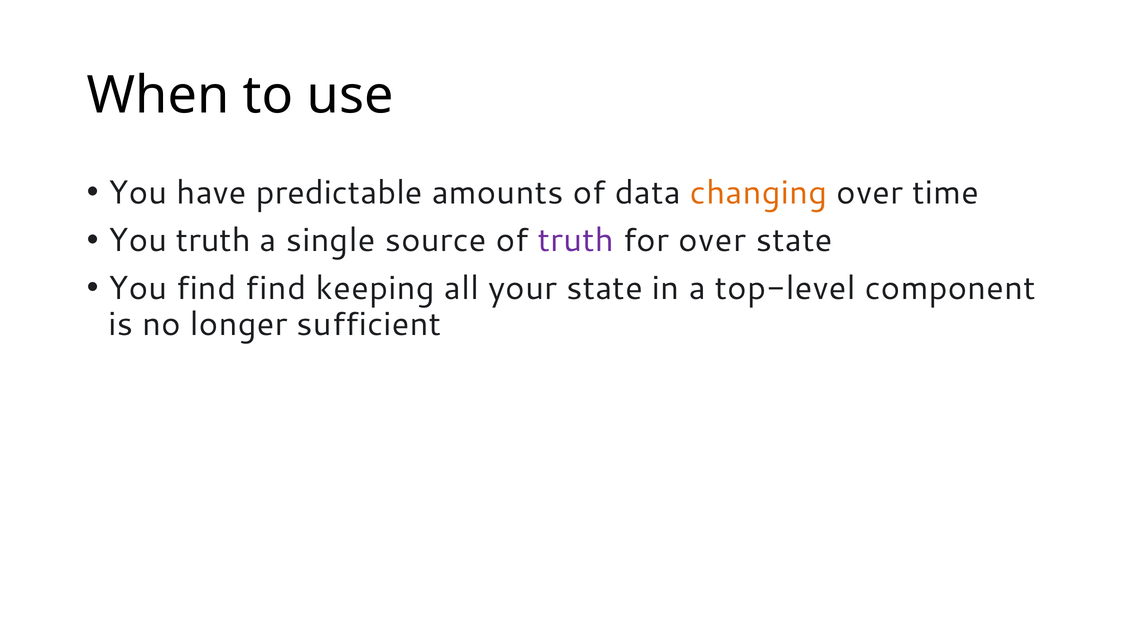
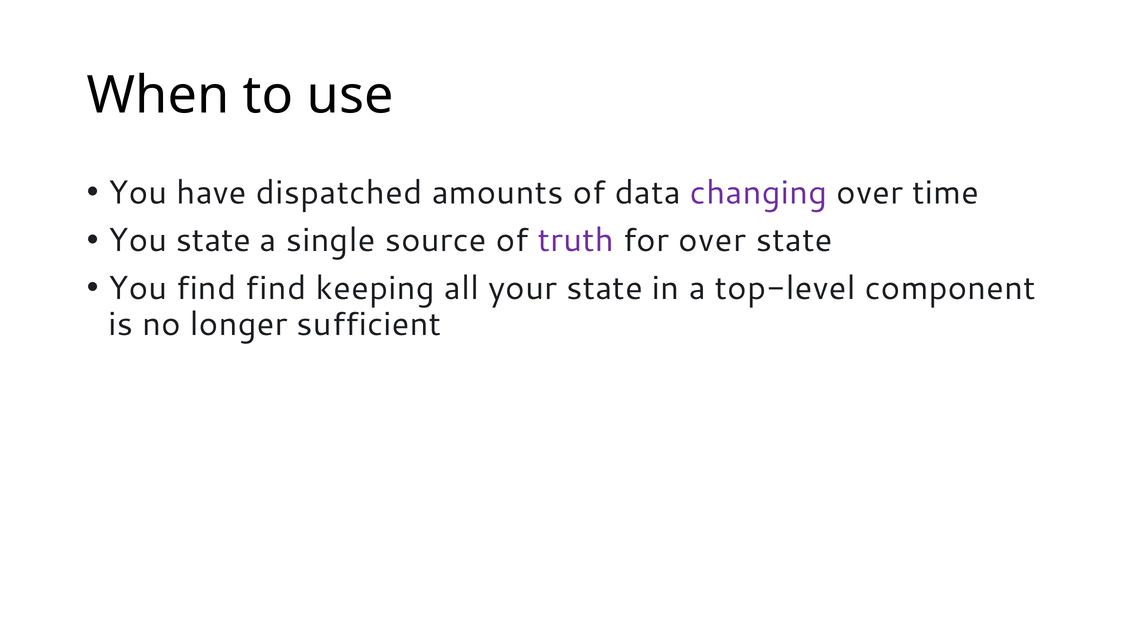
predictable: predictable -> dispatched (339, 193)
changing colour: orange -> purple (759, 193)
You truth: truth -> state (213, 240)
